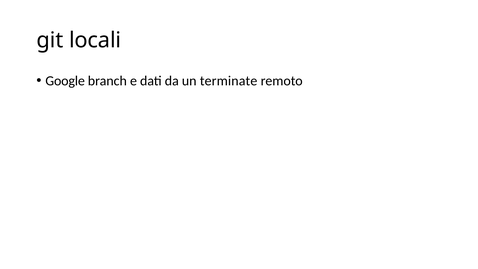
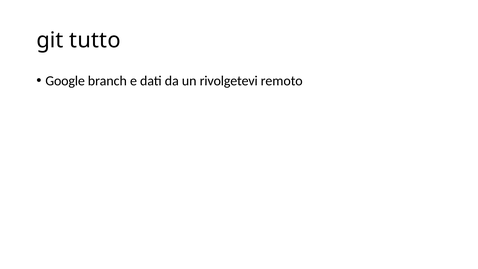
locali: locali -> tutto (95, 40)
terminate: terminate -> rivolgetevi (229, 81)
